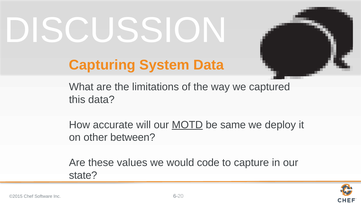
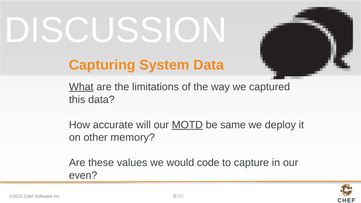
What underline: none -> present (81, 87)
between: between -> memory (133, 138)
state: state -> even (83, 175)
